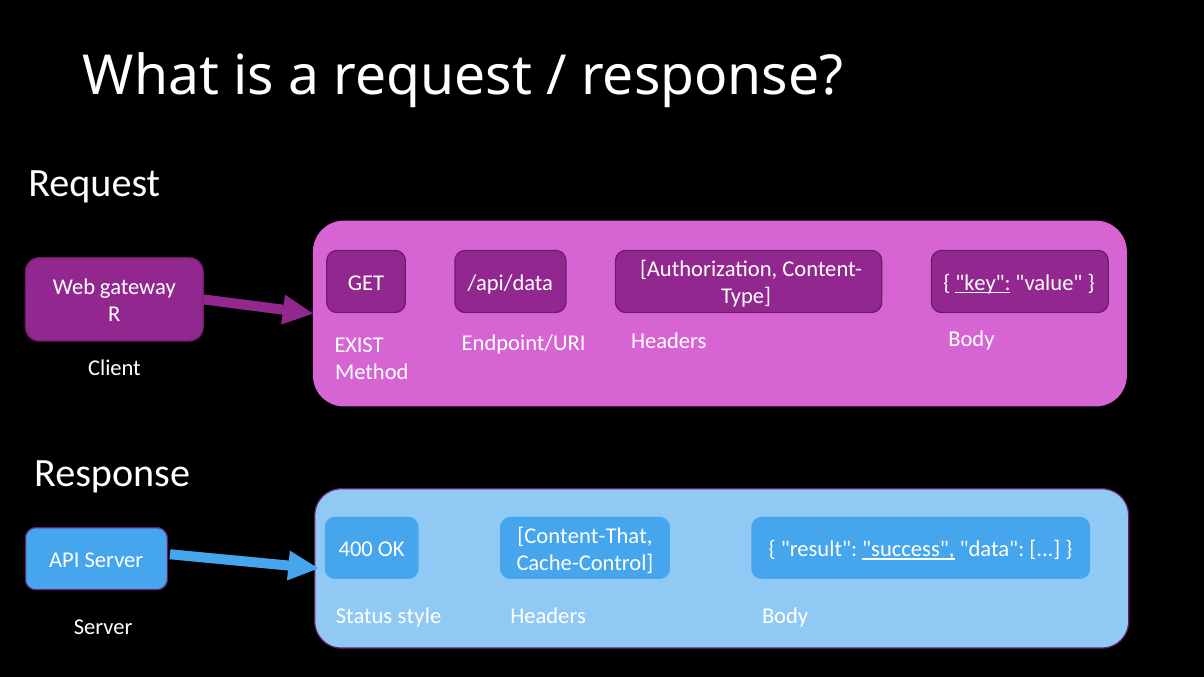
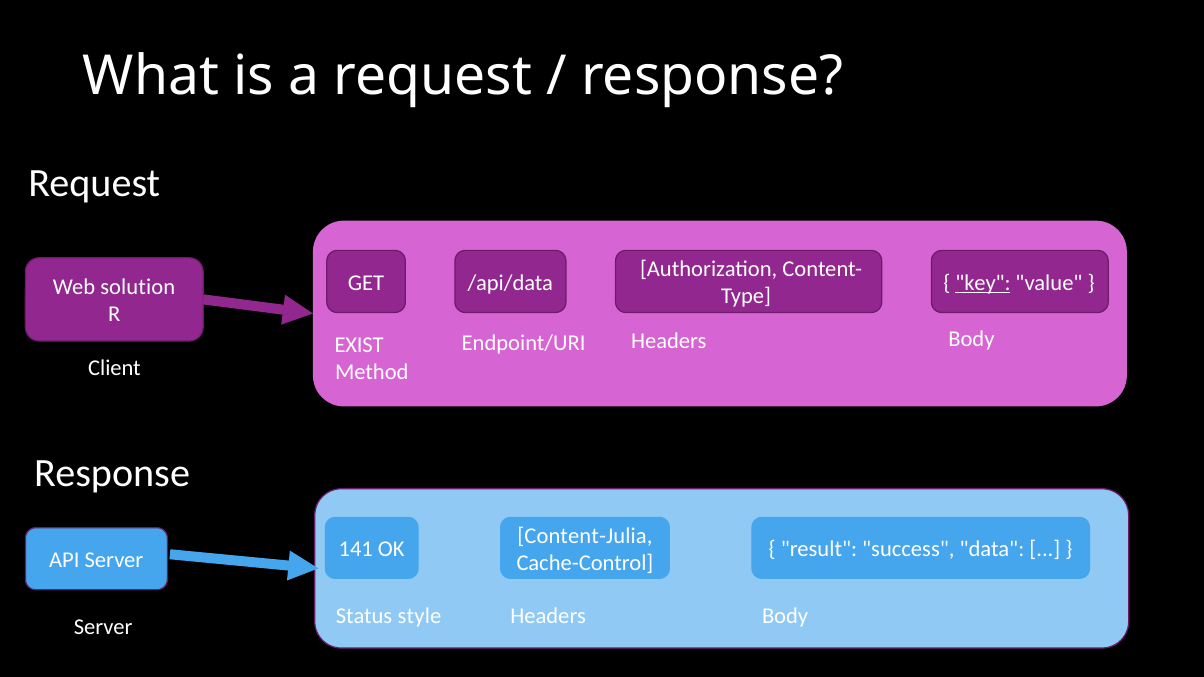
gateway: gateway -> solution (138, 288)
Content-That: Content-That -> Content-Julia (585, 536)
success underline: present -> none (908, 550)
400: 400 -> 141 (356, 550)
